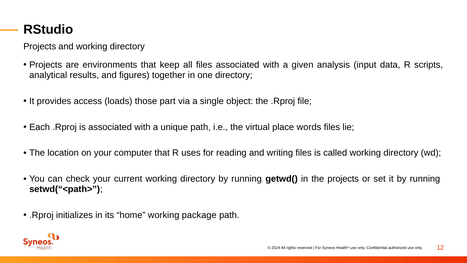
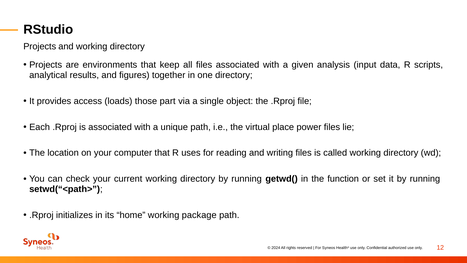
words: words -> power (309, 127)
the projects: projects -> function (343, 179)
